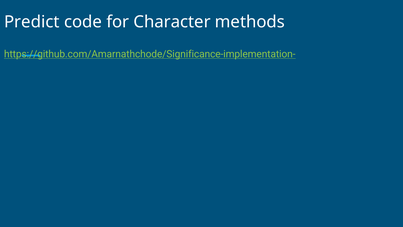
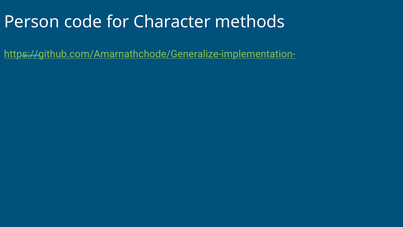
Predict: Predict -> Person (32, 22)
https://github.com/Amarnathchode/Significance-implementation-: https://github.com/Amarnathchode/Significance-implementation- -> https://github.com/Amarnathchode/Generalize-implementation- (150, 54)
